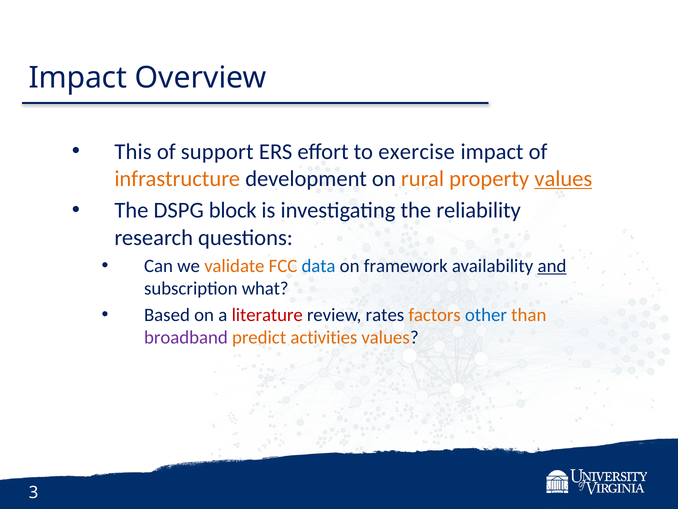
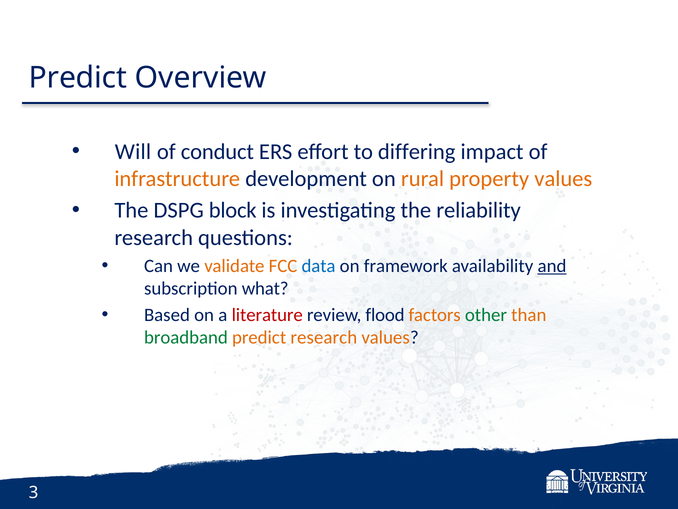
Impact: Impact -> Predict (78, 78)
This: This -> Will (133, 152)
support: support -> conduct (217, 152)
exercise: exercise -> differing (417, 152)
values underline: present -> none (563, 179)
rates: rates -> flood (385, 315)
other colour: blue -> green (486, 315)
broadband colour: purple -> green (186, 337)
predict activities: activities -> research (324, 337)
